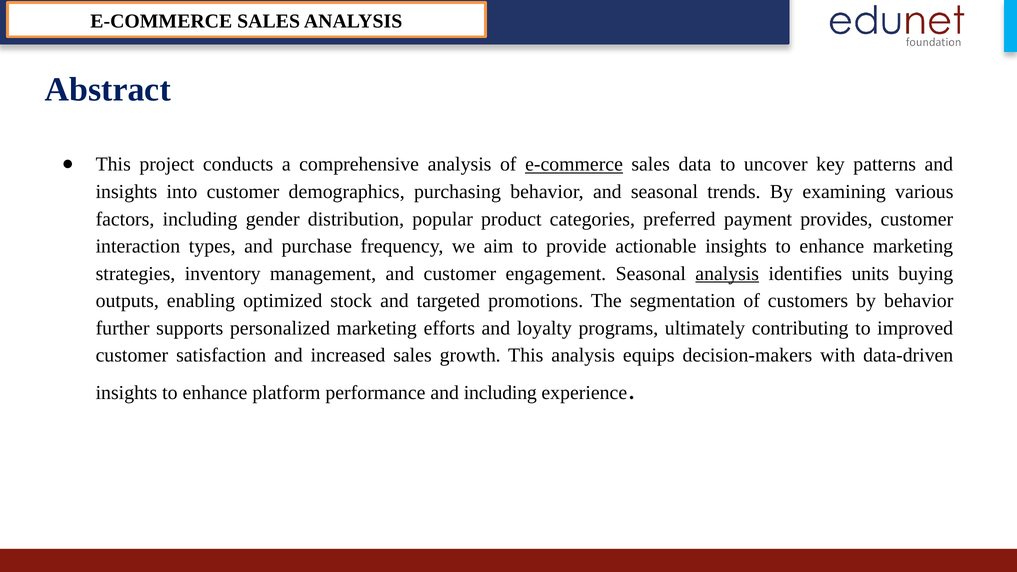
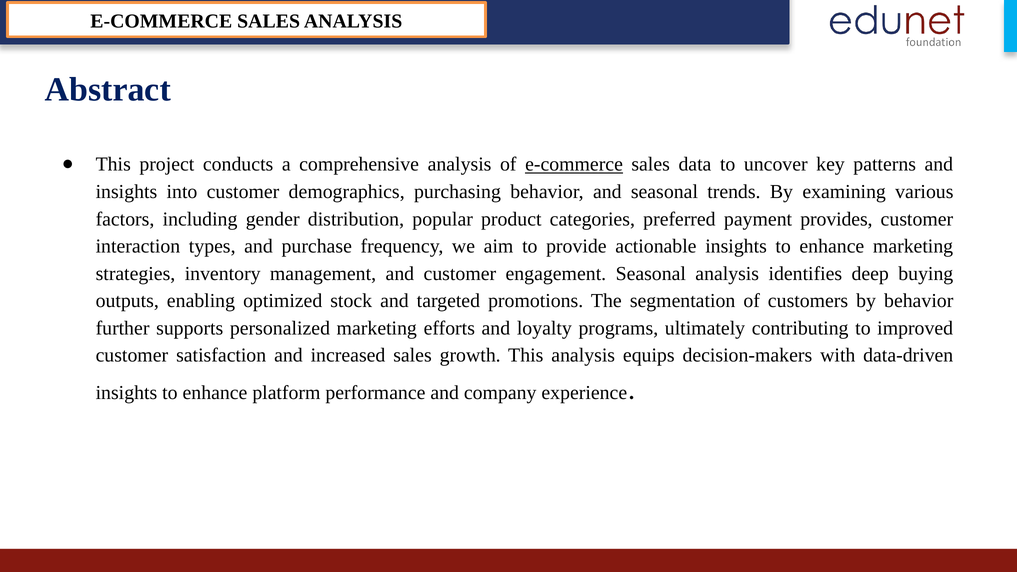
analysis underline: present -> none (727, 274)
units: units -> deep (870, 274)
and including: including -> company (500, 393)
